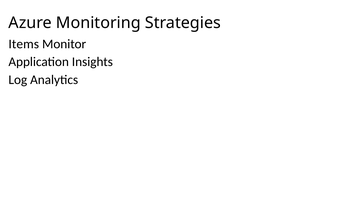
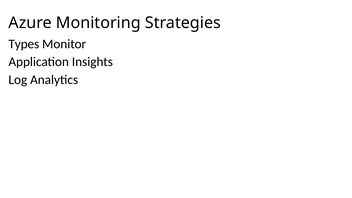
Items: Items -> Types (24, 44)
